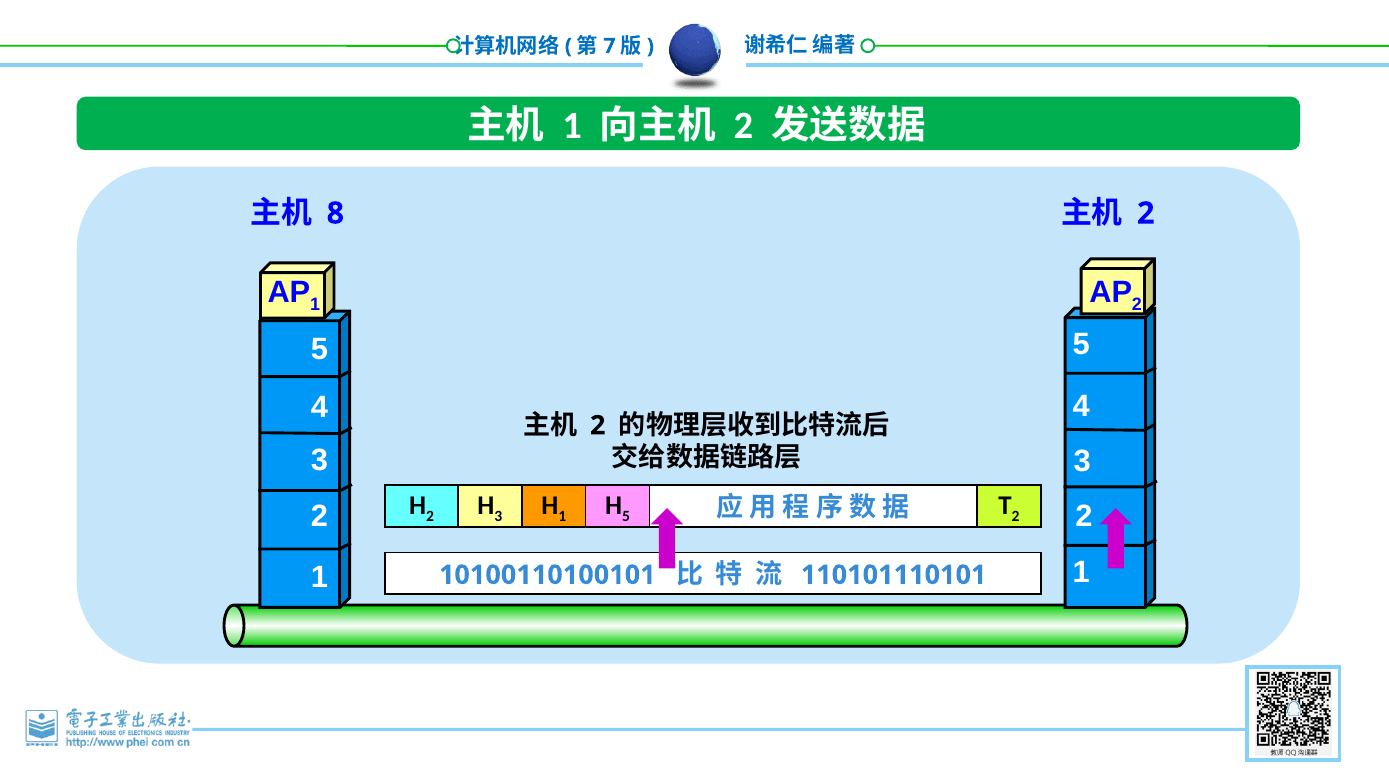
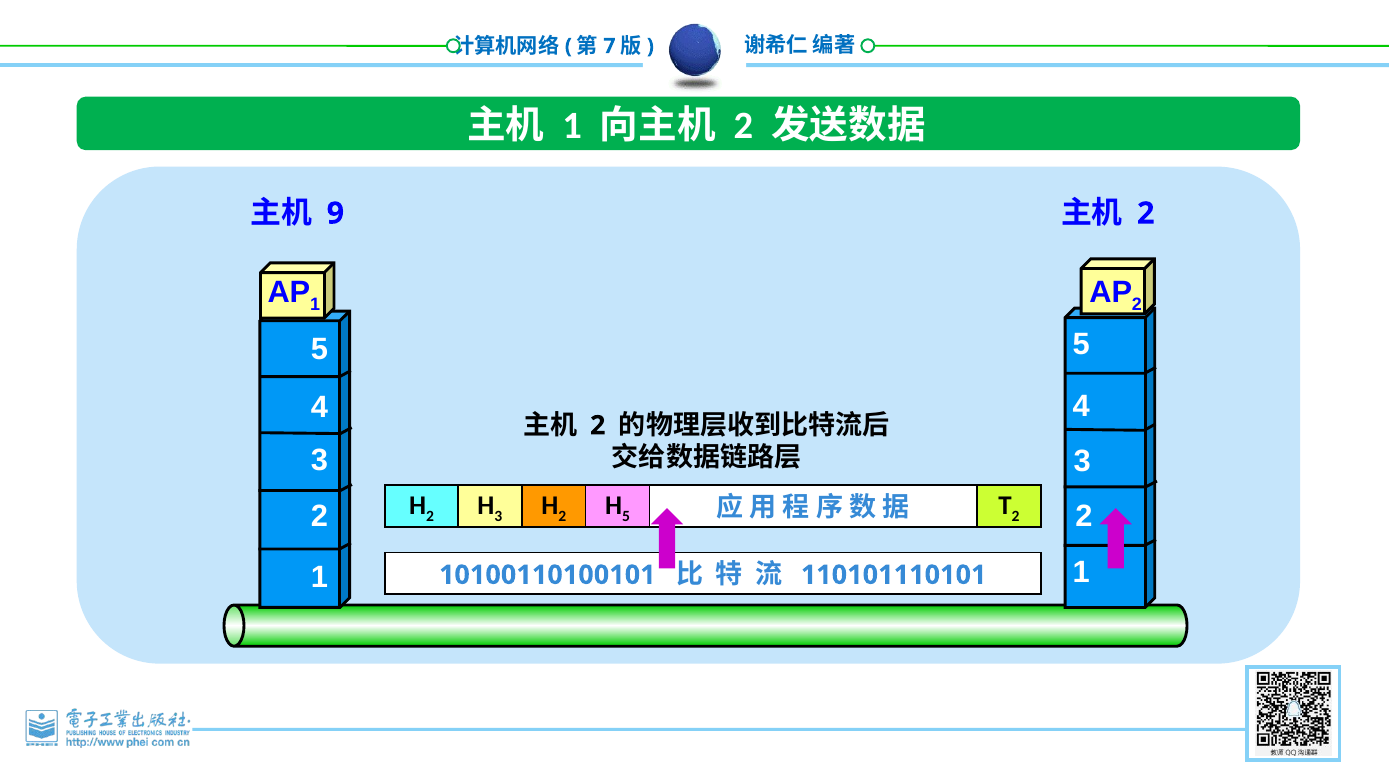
8: 8 -> 9 (335, 213)
1: 1 -> 2 (562, 516)
